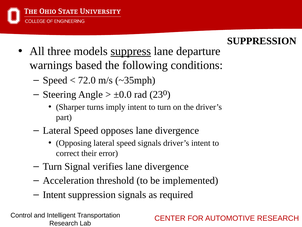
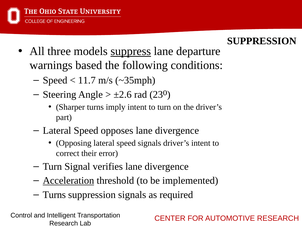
72.0: 72.0 -> 11.7 (87, 80)
±0.0: ±0.0 -> ±2.6 (123, 94)
Acceleration underline: none -> present (68, 180)
Intent: Intent -> Turns (54, 194)
